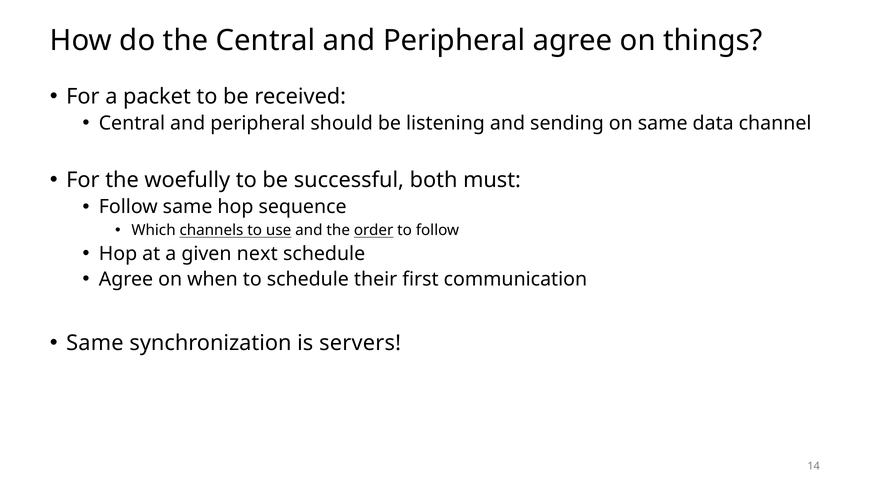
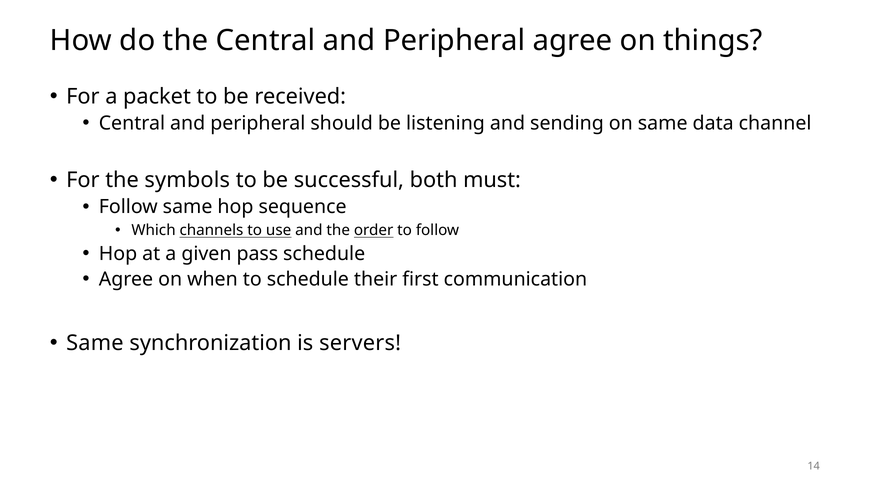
woefully: woefully -> symbols (187, 180)
next: next -> pass (257, 254)
